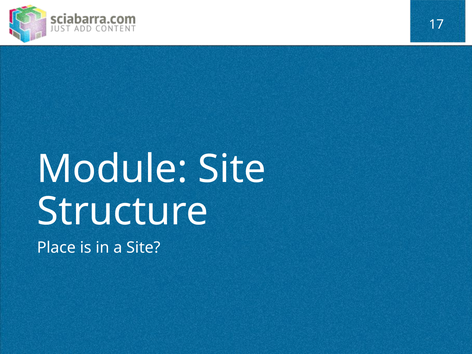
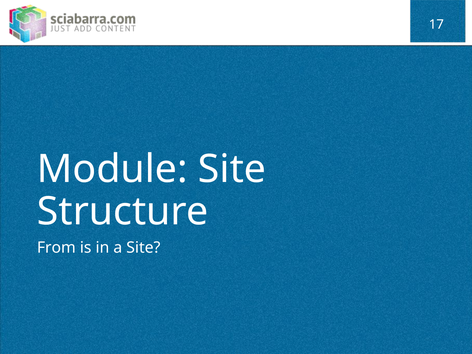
Place: Place -> From (56, 248)
